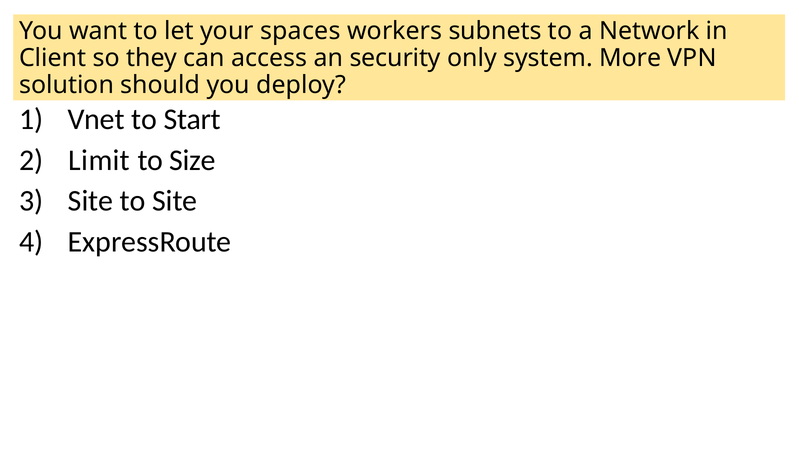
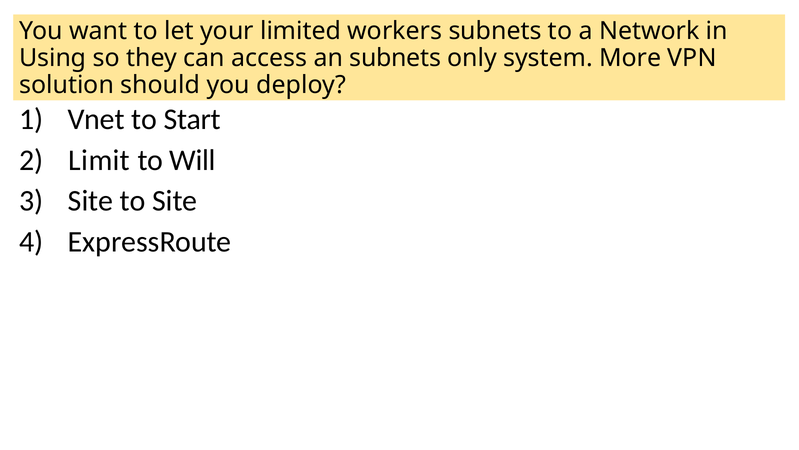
spaces: spaces -> limited (301, 31)
Client: Client -> Using (53, 58)
an security: security -> subnets (395, 58)
Size: Size -> Will (193, 160)
